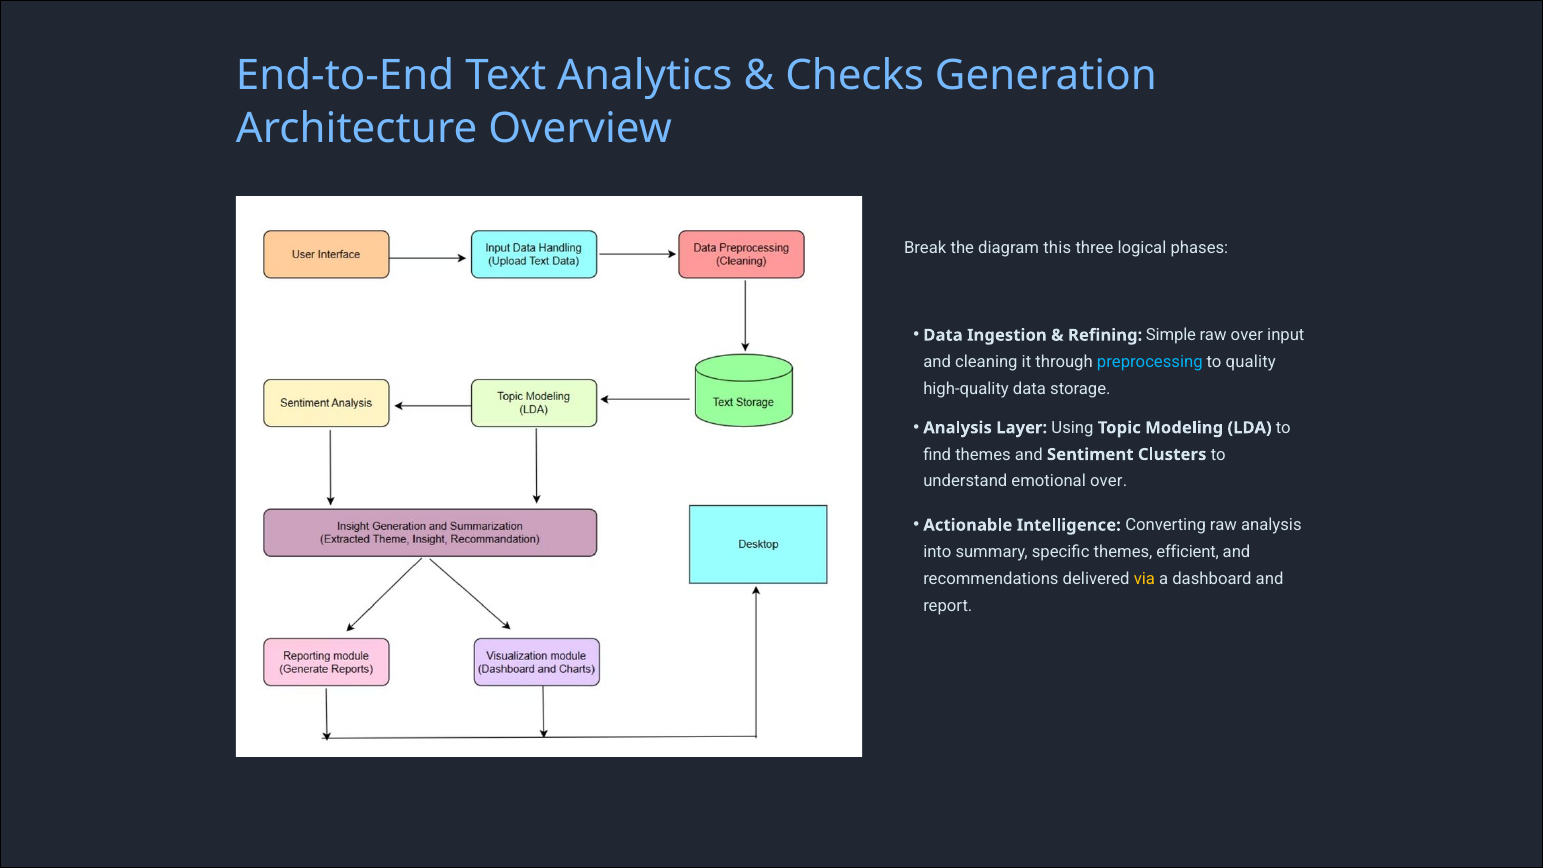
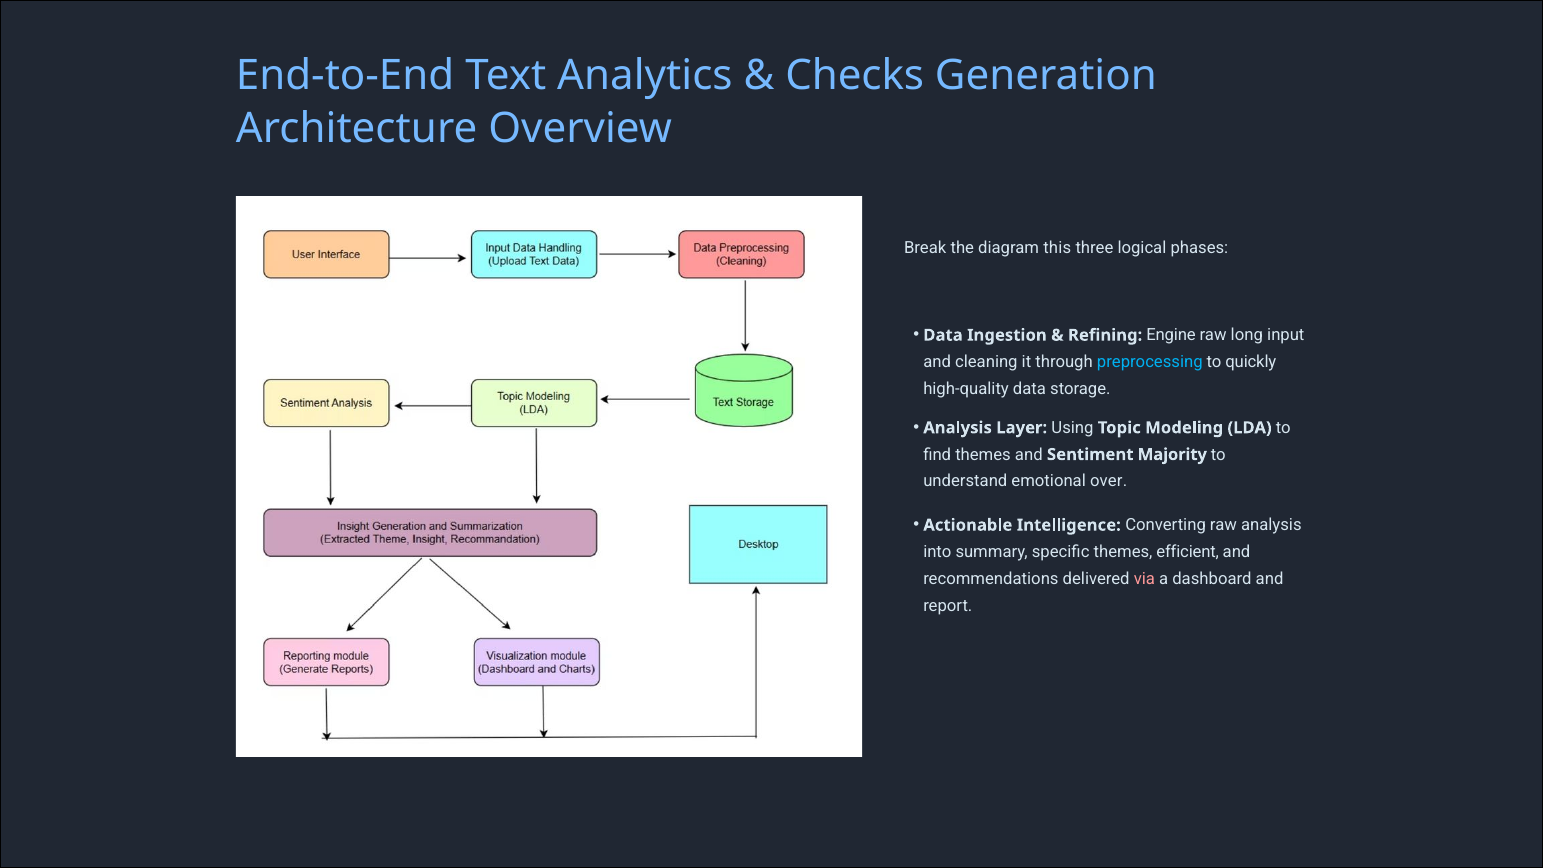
Simple: Simple -> Engine (1171, 335)
raw over: over -> long (1247, 335)
quality: quality -> quickly (1251, 362)
Clusters: Clusters -> Majority (1172, 455)
via colour: yellow -> pink (1144, 579)
